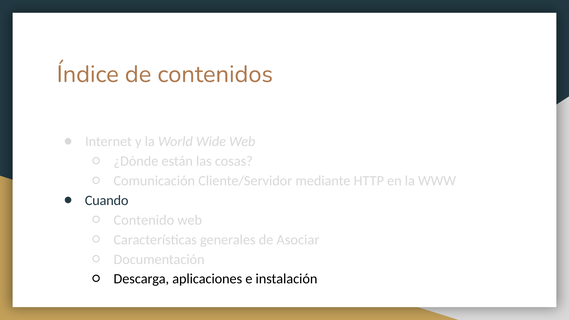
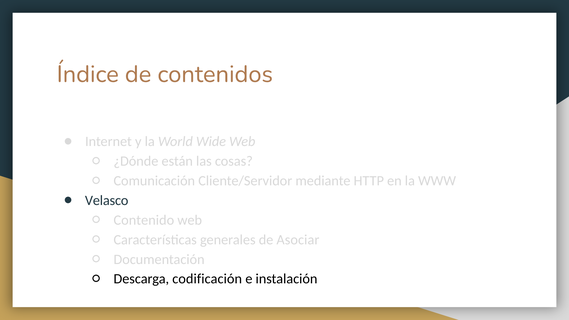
Cuando: Cuando -> Velasco (107, 201)
aplicaciones: aplicaciones -> codificación (207, 279)
